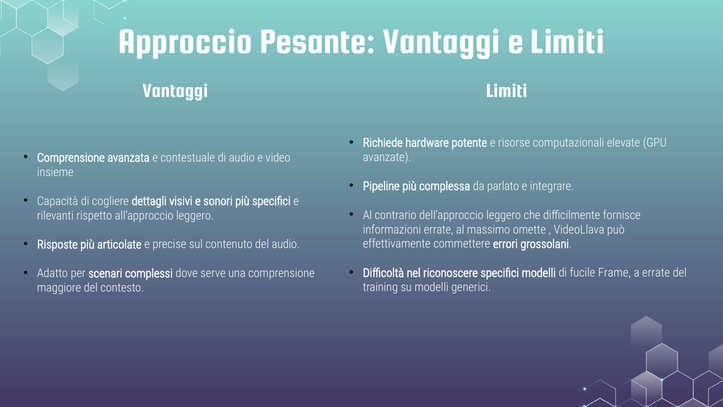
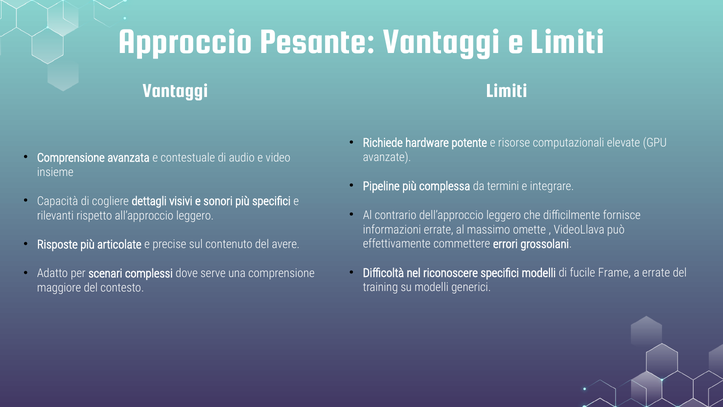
parlato: parlato -> termini (503, 186)
del audio: audio -> avere (286, 244)
